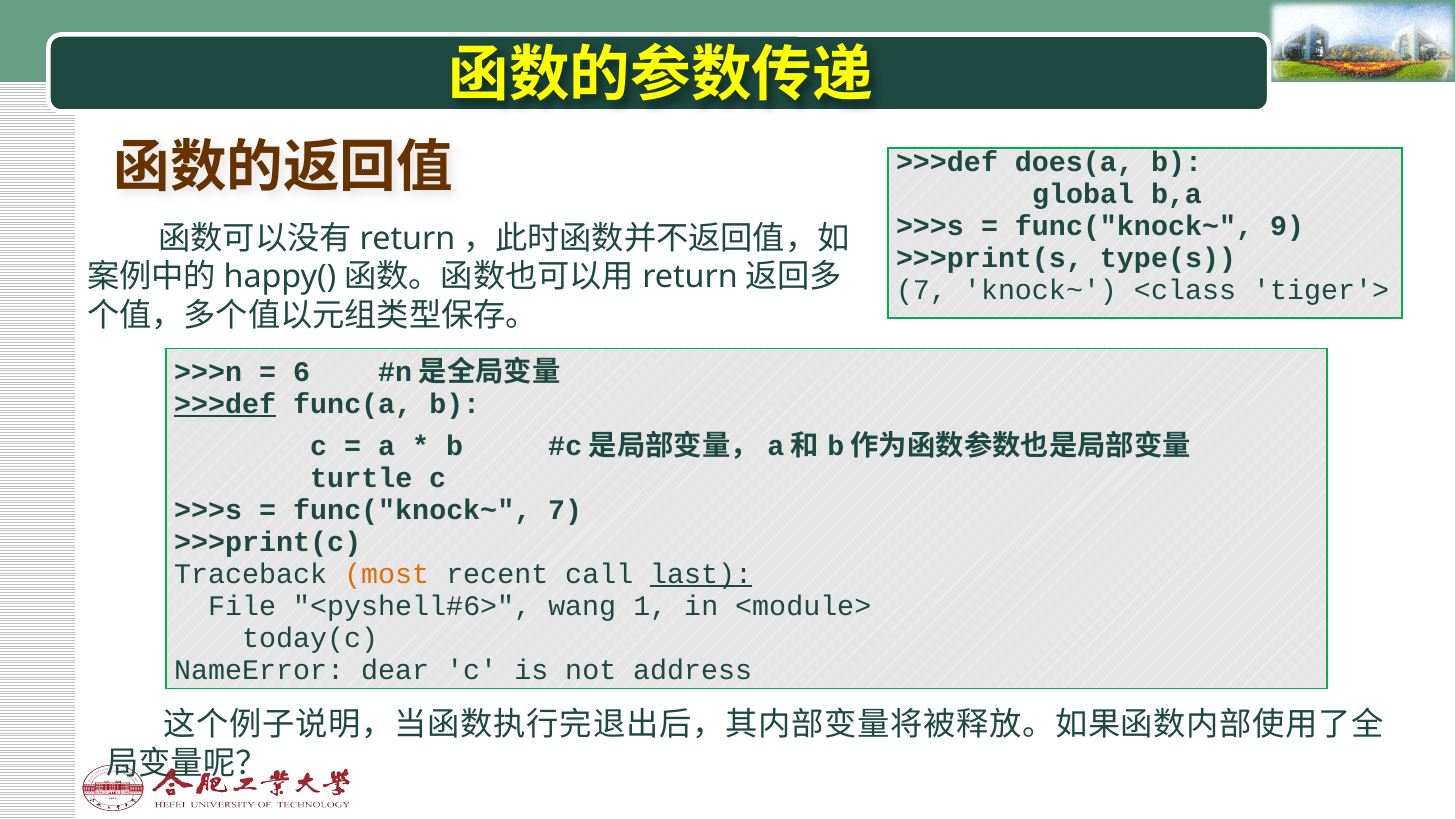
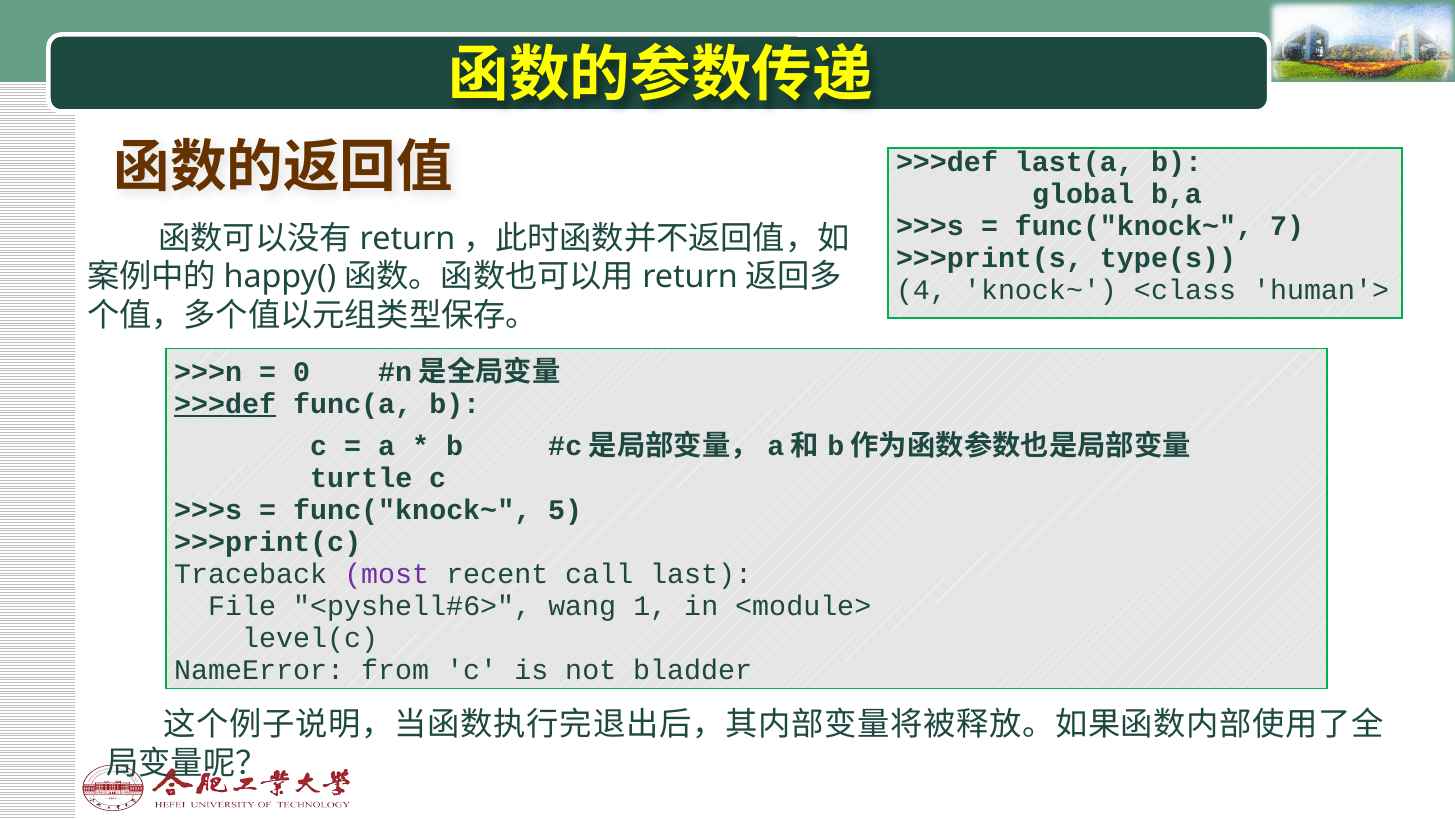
does(a: does(a -> last(a (1074, 162)
9: 9 -> 7 (1287, 226)
7: 7 -> 4 (921, 290)
tiger'>: tiger'> -> human'> (1321, 290)
6: 6 -> 0 (302, 372)
func("knock~ 7: 7 -> 5 (565, 509)
most colour: orange -> purple (387, 573)
last underline: present -> none (701, 573)
today(c: today(c -> level(c (310, 638)
dear: dear -> from (395, 670)
address: address -> bladder (693, 670)
